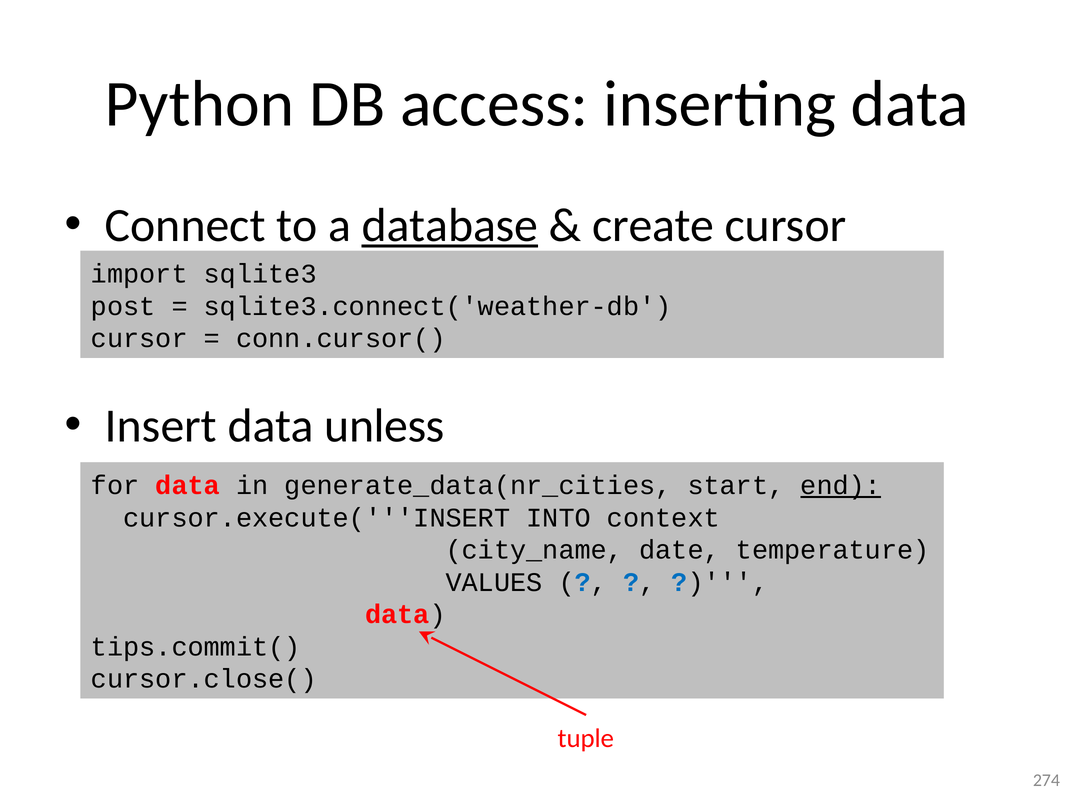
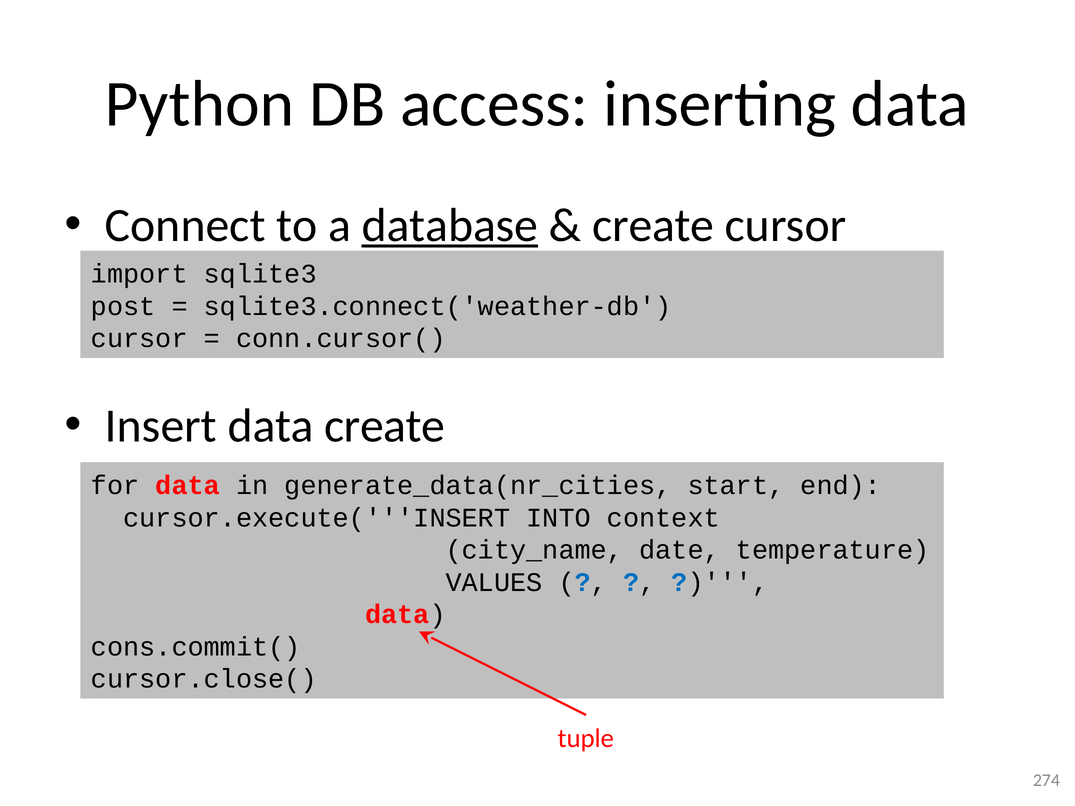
data unless: unless -> create (385, 426)
end underline: present -> none (841, 486)
tips.commit(: tips.commit( -> cons.commit( (196, 647)
